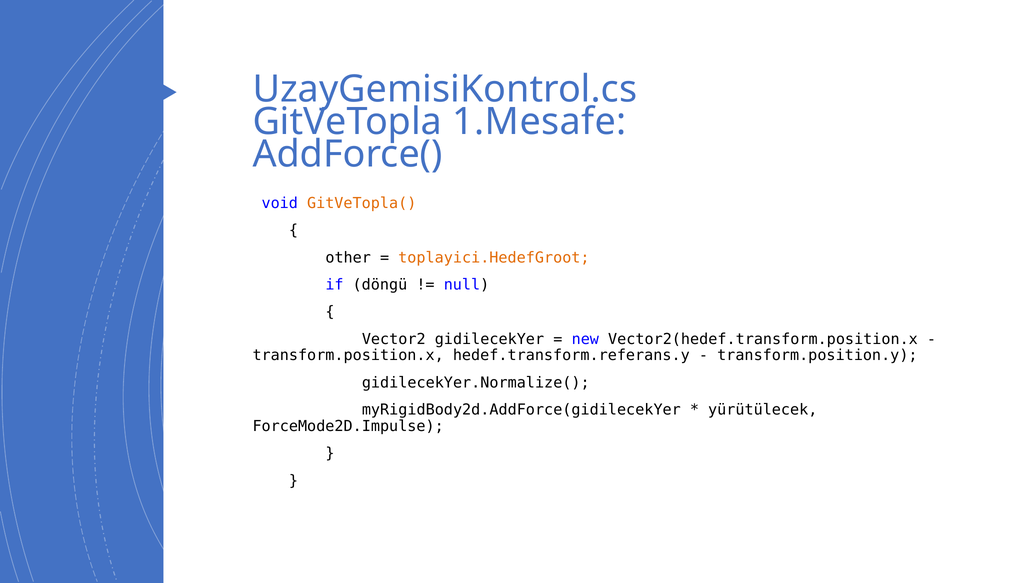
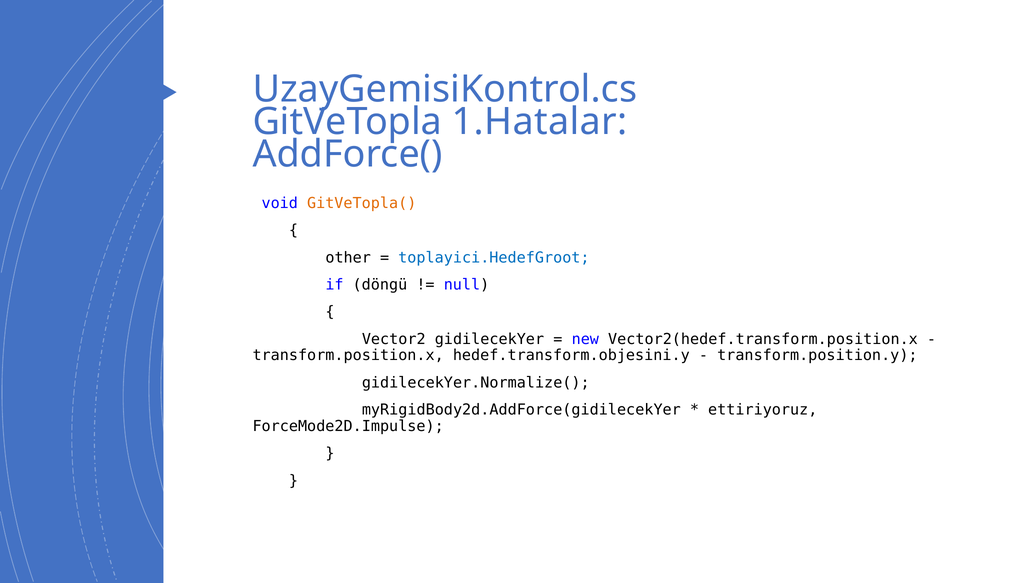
1.Mesafe: 1.Mesafe -> 1.Hatalar (540, 122)
toplayici.HedefGroot colour: orange -> blue (494, 257)
hedef.transform.referans.y: hedef.transform.referans.y -> hedef.transform.objesini.y (571, 355)
yürütülecek: yürütülecek -> ettiriyoruz (763, 410)
